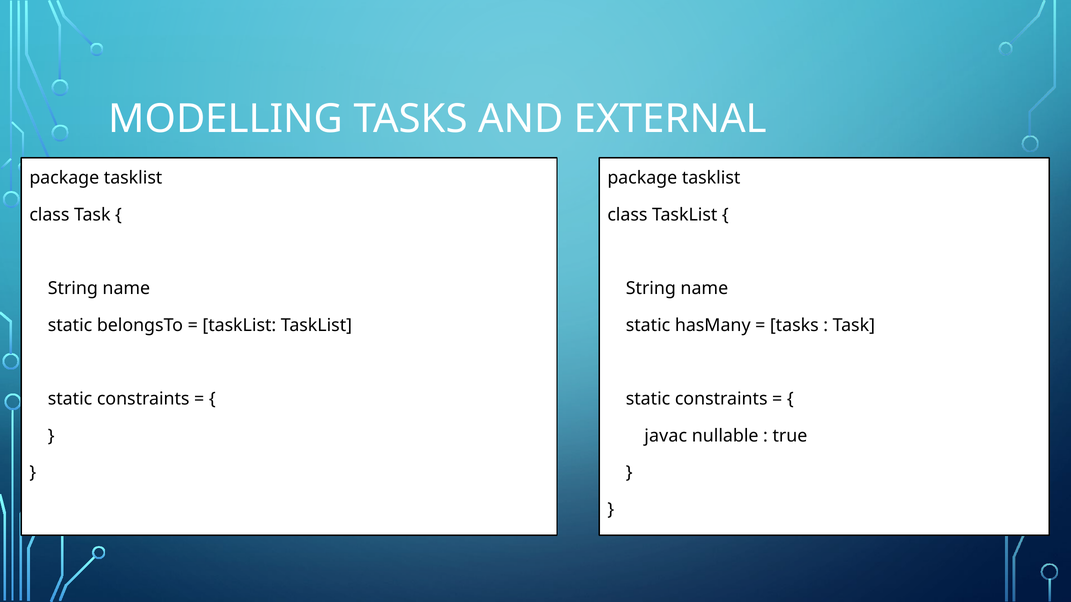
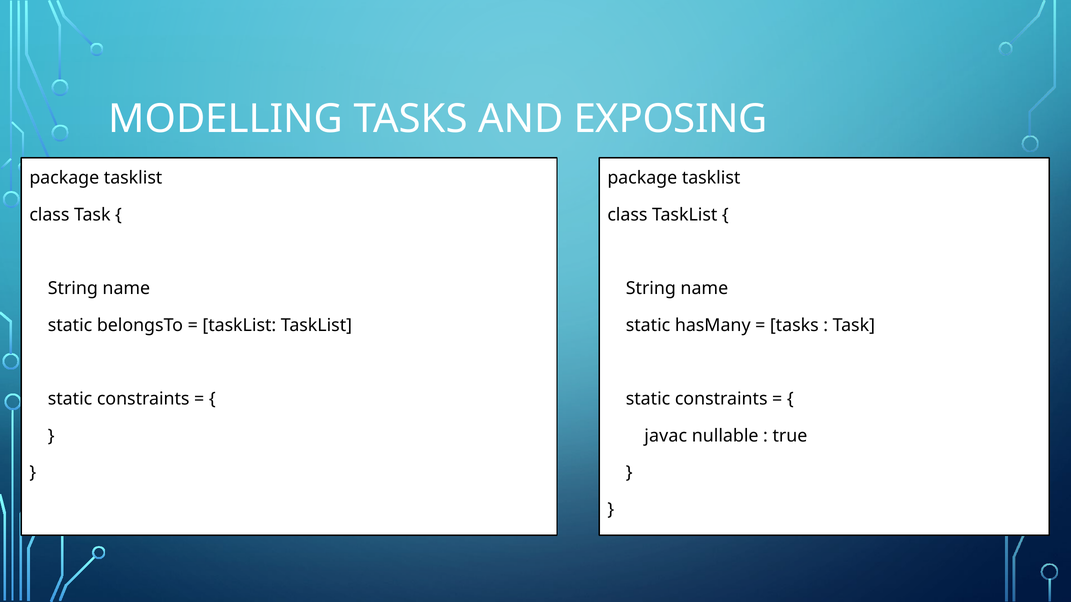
EXTERNAL: EXTERNAL -> EXPOSING (671, 119)
